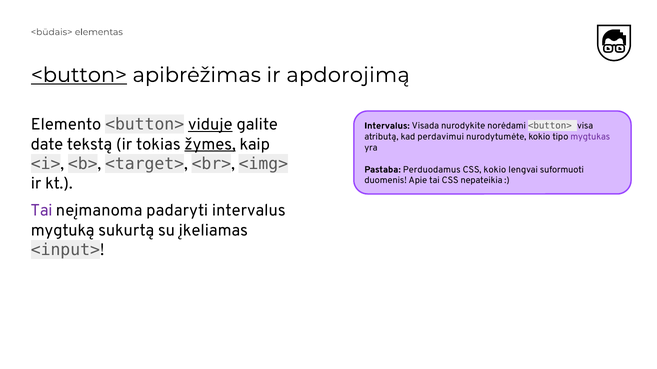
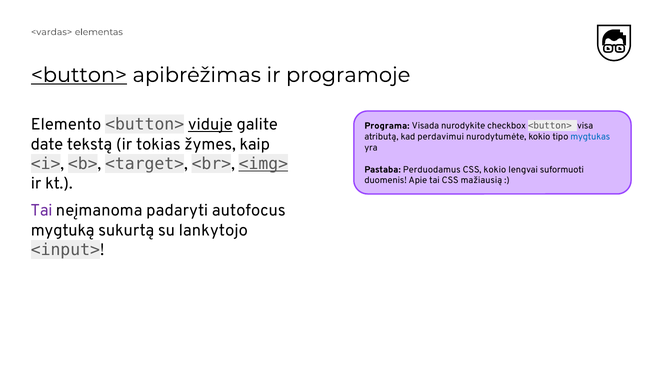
<būdais>: <būdais> -> <vardas> (52, 32)
apdorojimą: apdorojimą -> programoje (348, 75)
Intervalus: Intervalus -> Programa (387, 126)
norėdami: norėdami -> checkbox (507, 126)
mygtukas colour: purple -> blue (590, 137)
žymes underline: present -> none (210, 144)
<img> underline: none -> present (263, 164)
nepateikia: nepateikia -> mažiausią (481, 181)
padaryti intervalus: intervalus -> autofocus (249, 211)
įkeliamas: įkeliamas -> lankytojo (213, 231)
